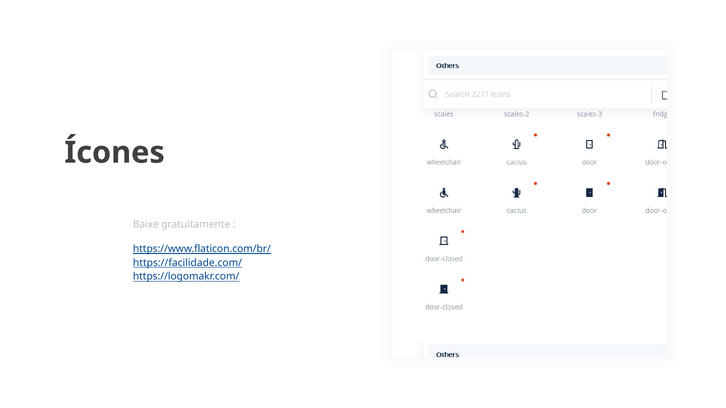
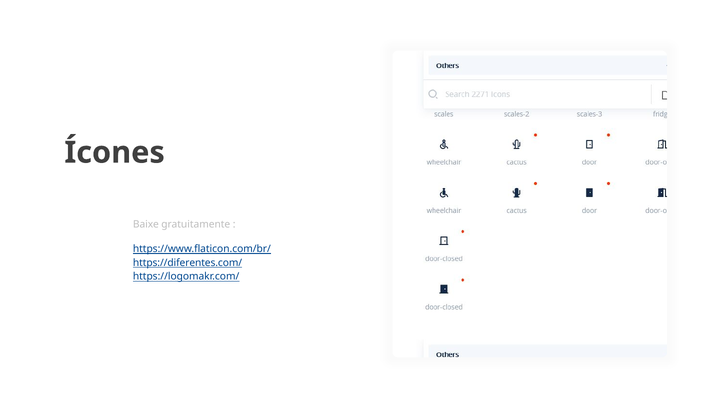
https://facilidade.com/: https://facilidade.com/ -> https://diferentes.com/ (188, 263)
